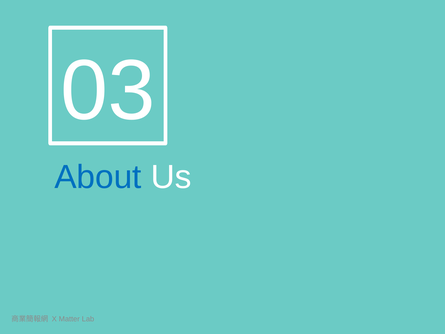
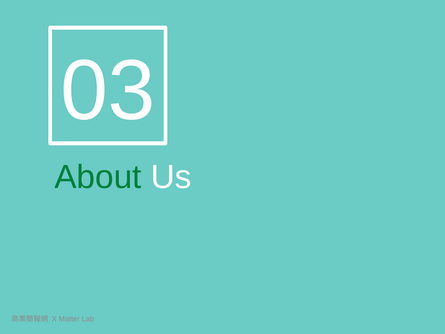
About colour: blue -> green (98, 177)
